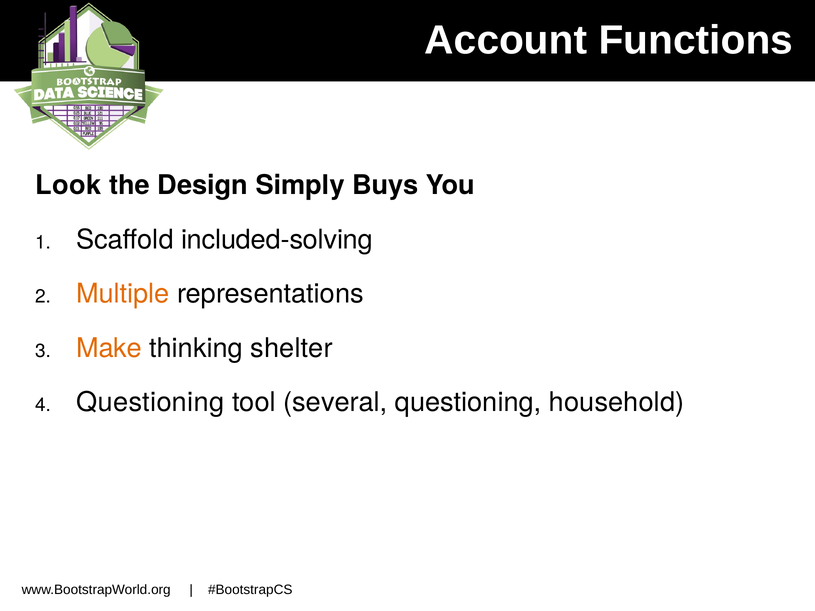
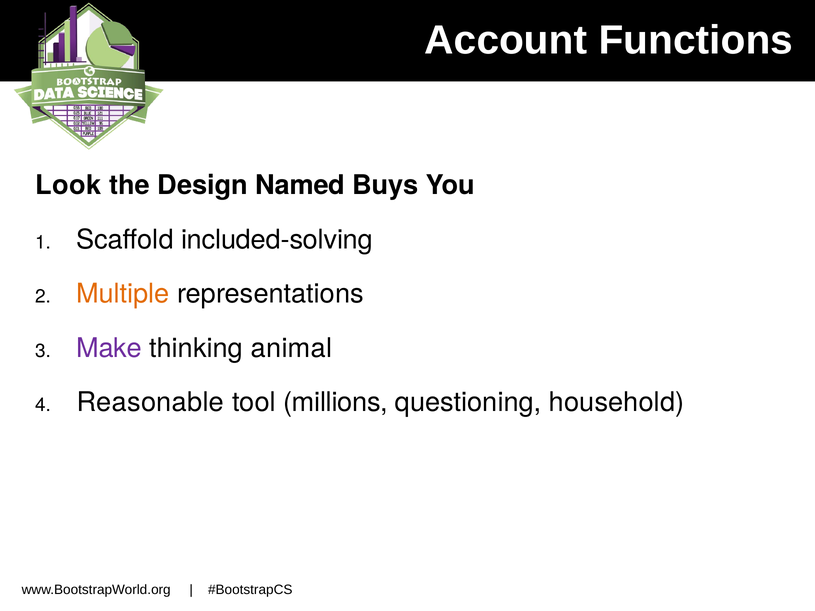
Simply: Simply -> Named (300, 185)
Make colour: orange -> purple (109, 348)
shelter: shelter -> animal (292, 348)
Questioning: Questioning -> Reasonable (150, 403)
several: several -> millions (336, 403)
